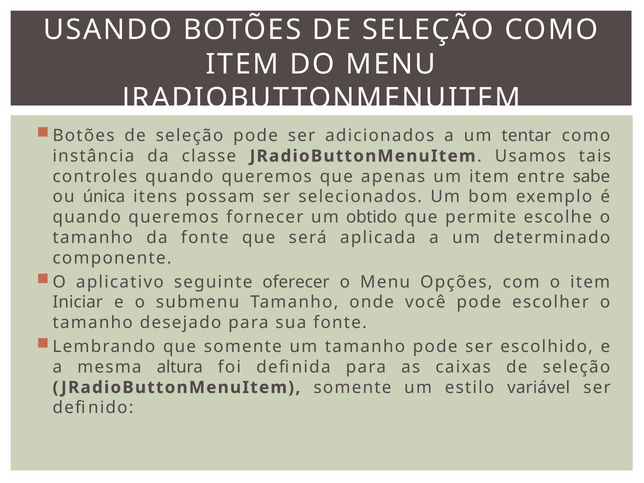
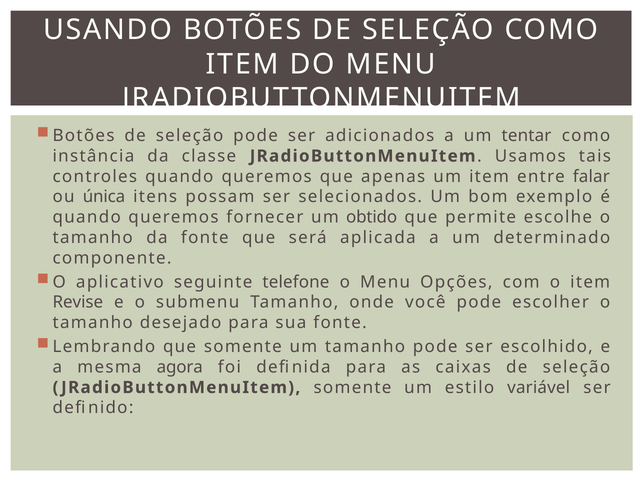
sabe: sabe -> falar (591, 176)
oferecer: oferecer -> telefone (296, 282)
Iniciar: Iniciar -> Revise (78, 302)
altura: altura -> agora (180, 367)
